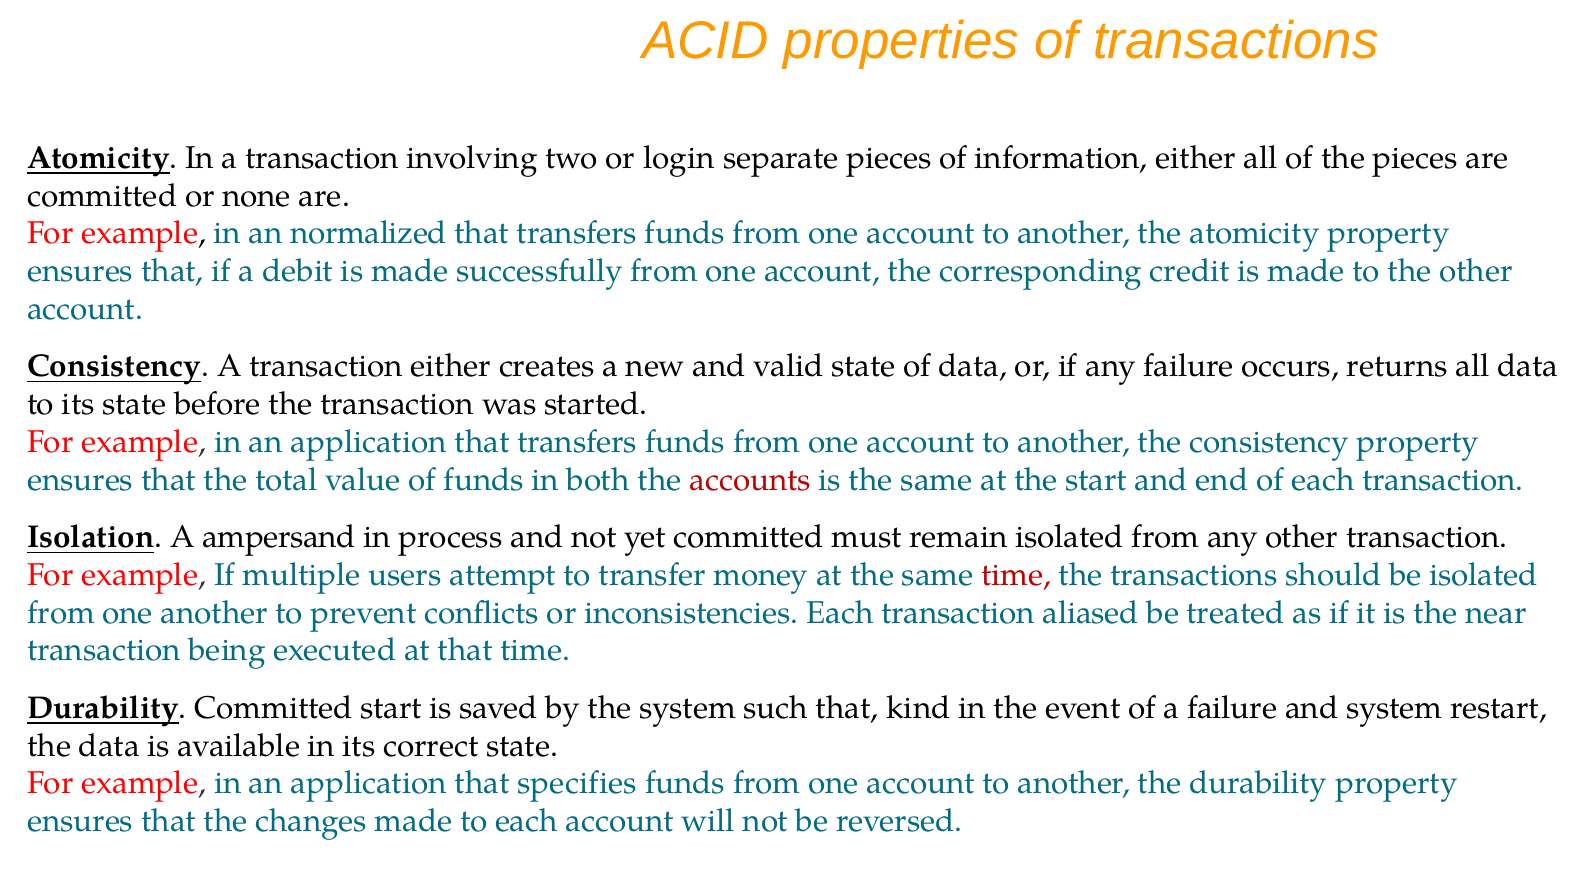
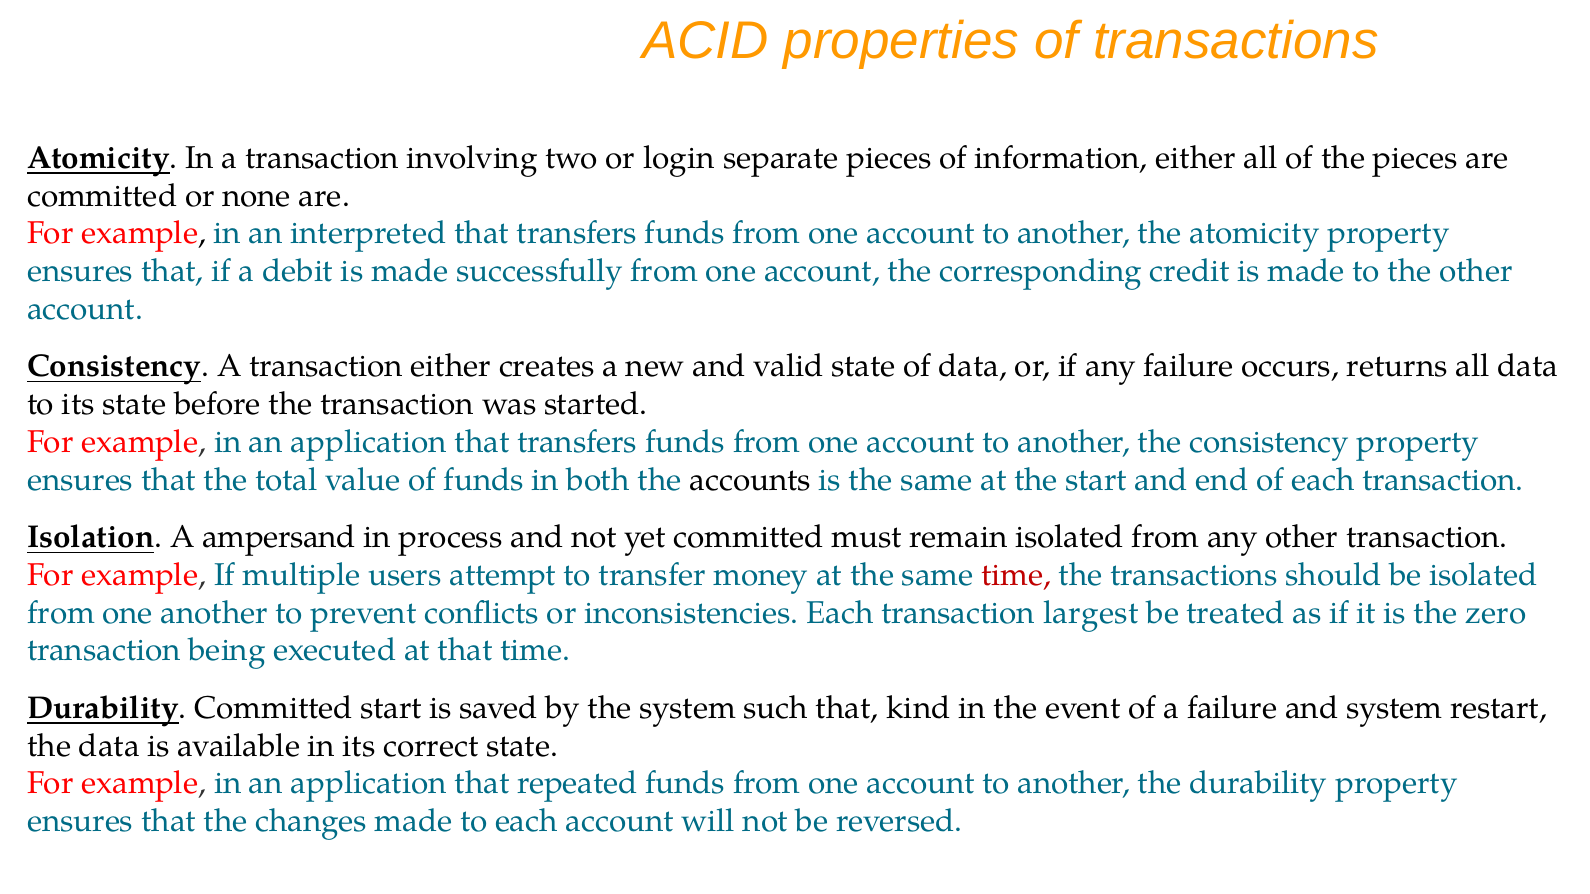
normalized: normalized -> interpreted (369, 233)
accounts colour: red -> black (750, 480)
aliased: aliased -> largest (1091, 613)
near: near -> zero (1496, 613)
specifies: specifies -> repeated (577, 784)
